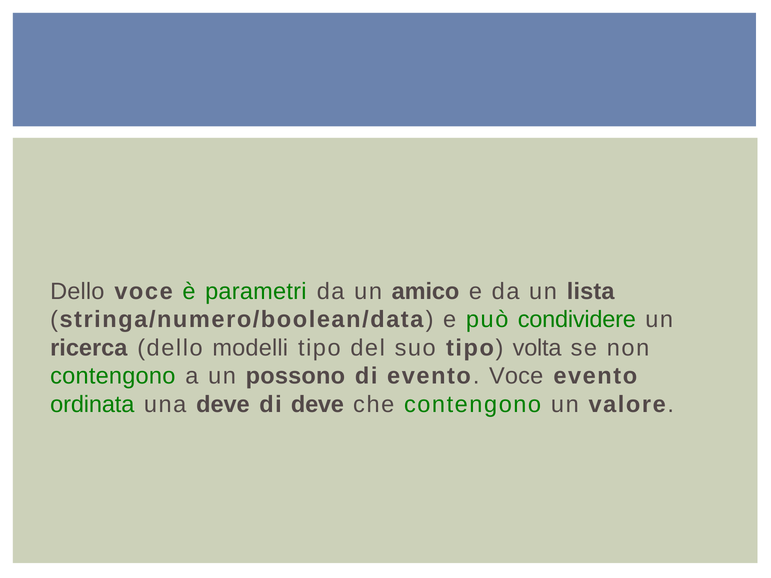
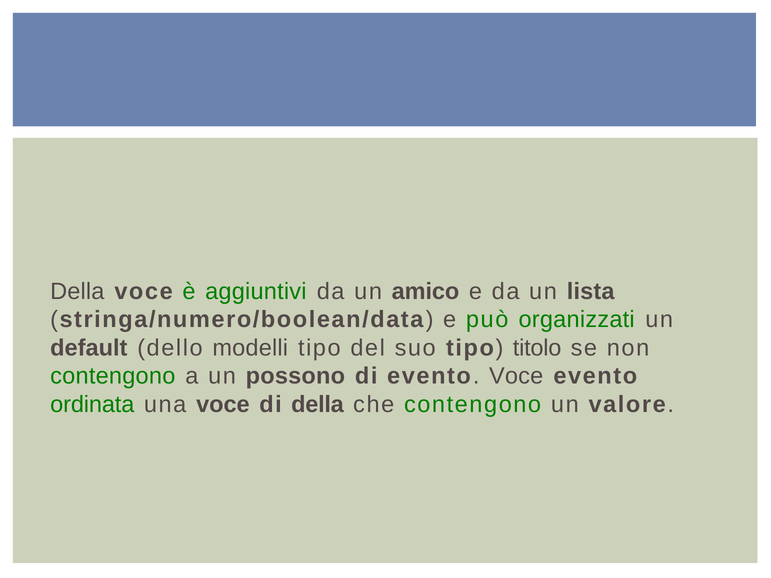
Dello: Dello -> Della (77, 291)
parametri: parametri -> aggiuntivi (256, 291)
condividere: condividere -> organizzati (577, 320)
ricerca: ricerca -> default (89, 348)
volta: volta -> titolo (537, 348)
una deve: deve -> voce (223, 404)
di deve: deve -> della (317, 404)
